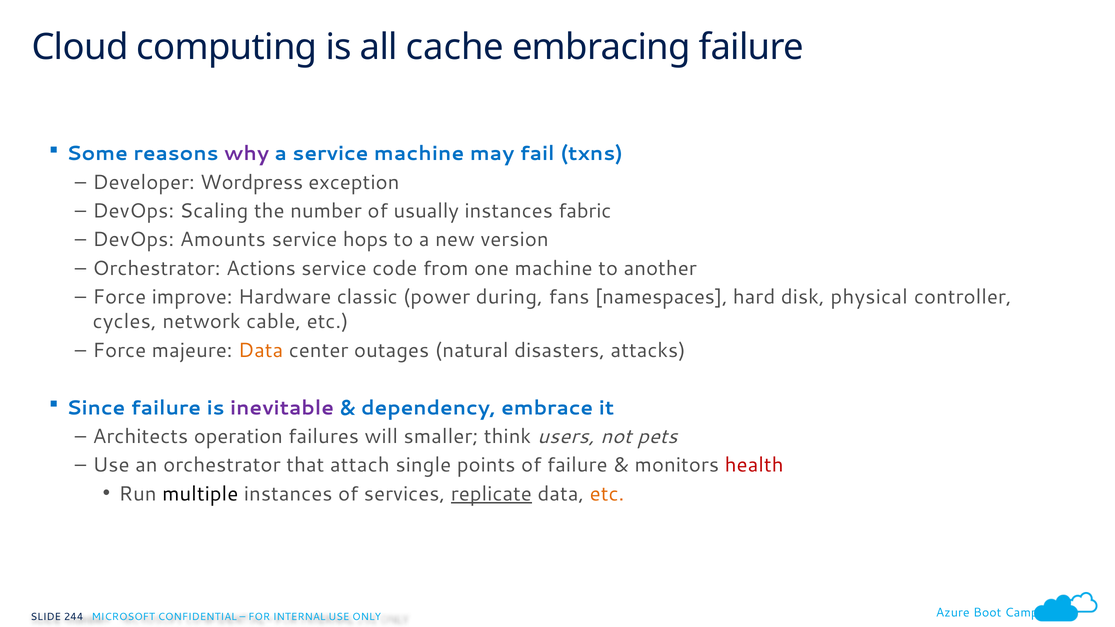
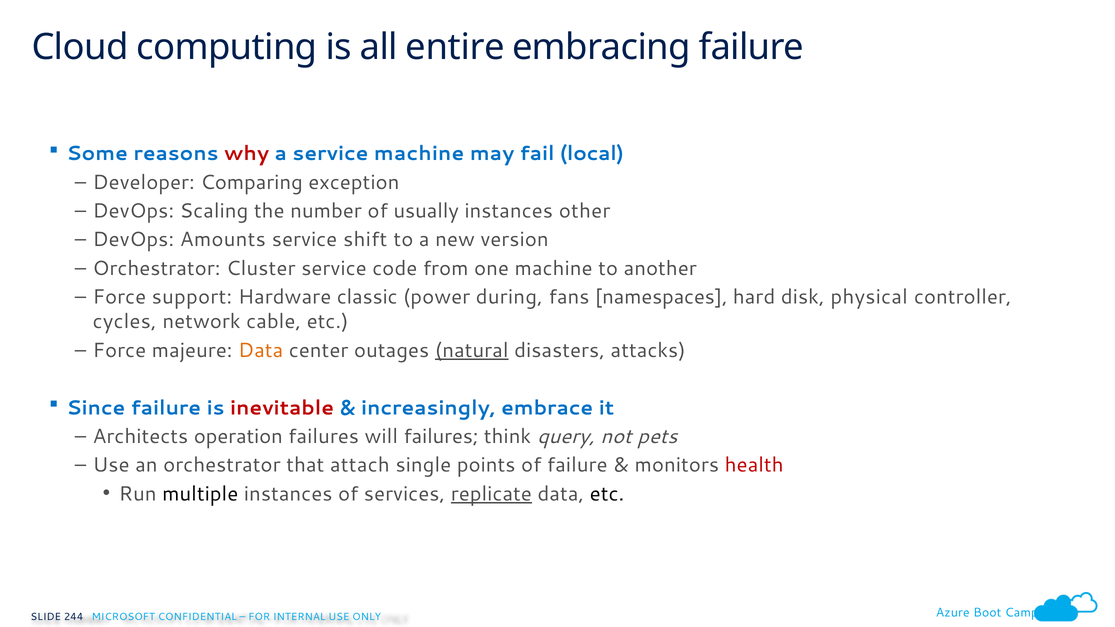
cache: cache -> entire (455, 47)
why colour: purple -> red (247, 154)
txns: txns -> local (592, 154)
Wordpress: Wordpress -> Comparing (252, 182)
fabric: fabric -> other (585, 211)
hops: hops -> shift (365, 240)
Actions: Actions -> Cluster (261, 268)
improve: improve -> support (192, 297)
natural underline: none -> present (472, 350)
inevitable colour: purple -> red (282, 408)
dependency: dependency -> increasingly (428, 408)
will smaller: smaller -> failures (441, 437)
users: users -> query (566, 437)
etc colour: orange -> black (607, 494)
